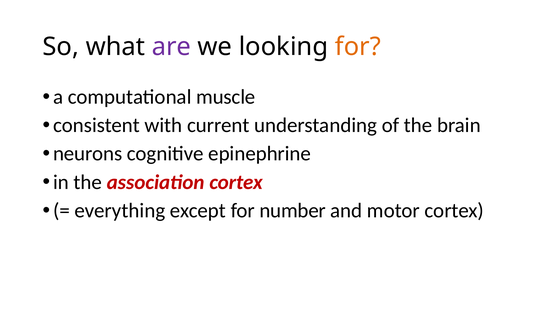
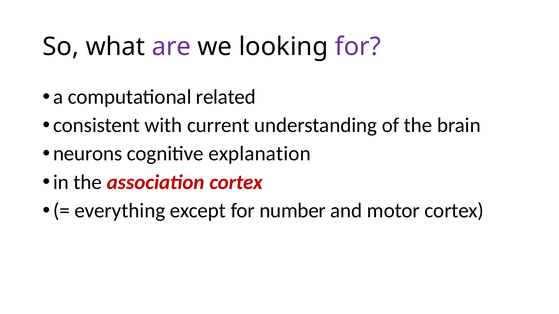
for colour: orange -> purple (358, 47)
muscle: muscle -> related (226, 97)
epinephrine: epinephrine -> explanation (260, 154)
